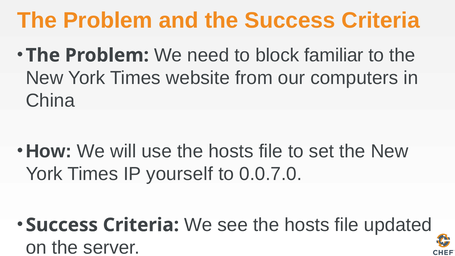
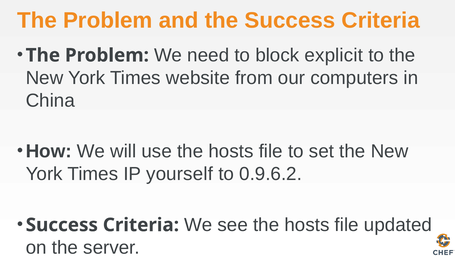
familiar: familiar -> explicit (334, 55)
0.0.7.0: 0.0.7.0 -> 0.9.6.2 (271, 174)
